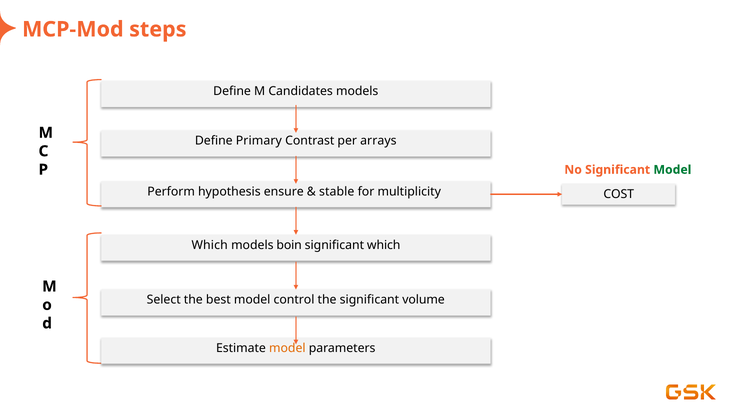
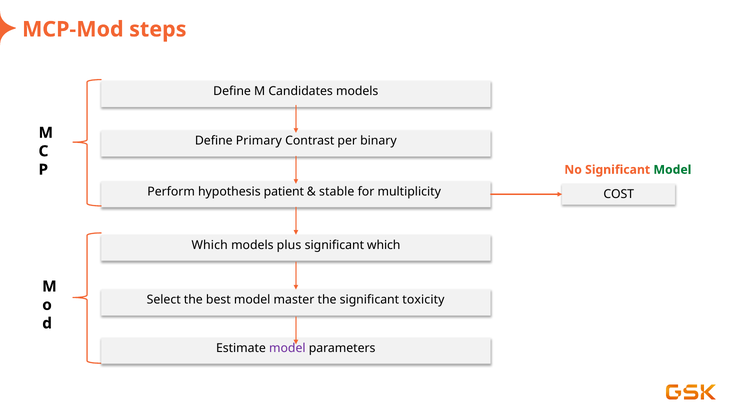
arrays: arrays -> binary (378, 141)
ensure: ensure -> patient (284, 192)
boin: boin -> plus (289, 245)
control: control -> master (294, 300)
volume: volume -> toxicity (423, 300)
model colour: orange -> purple (287, 348)
